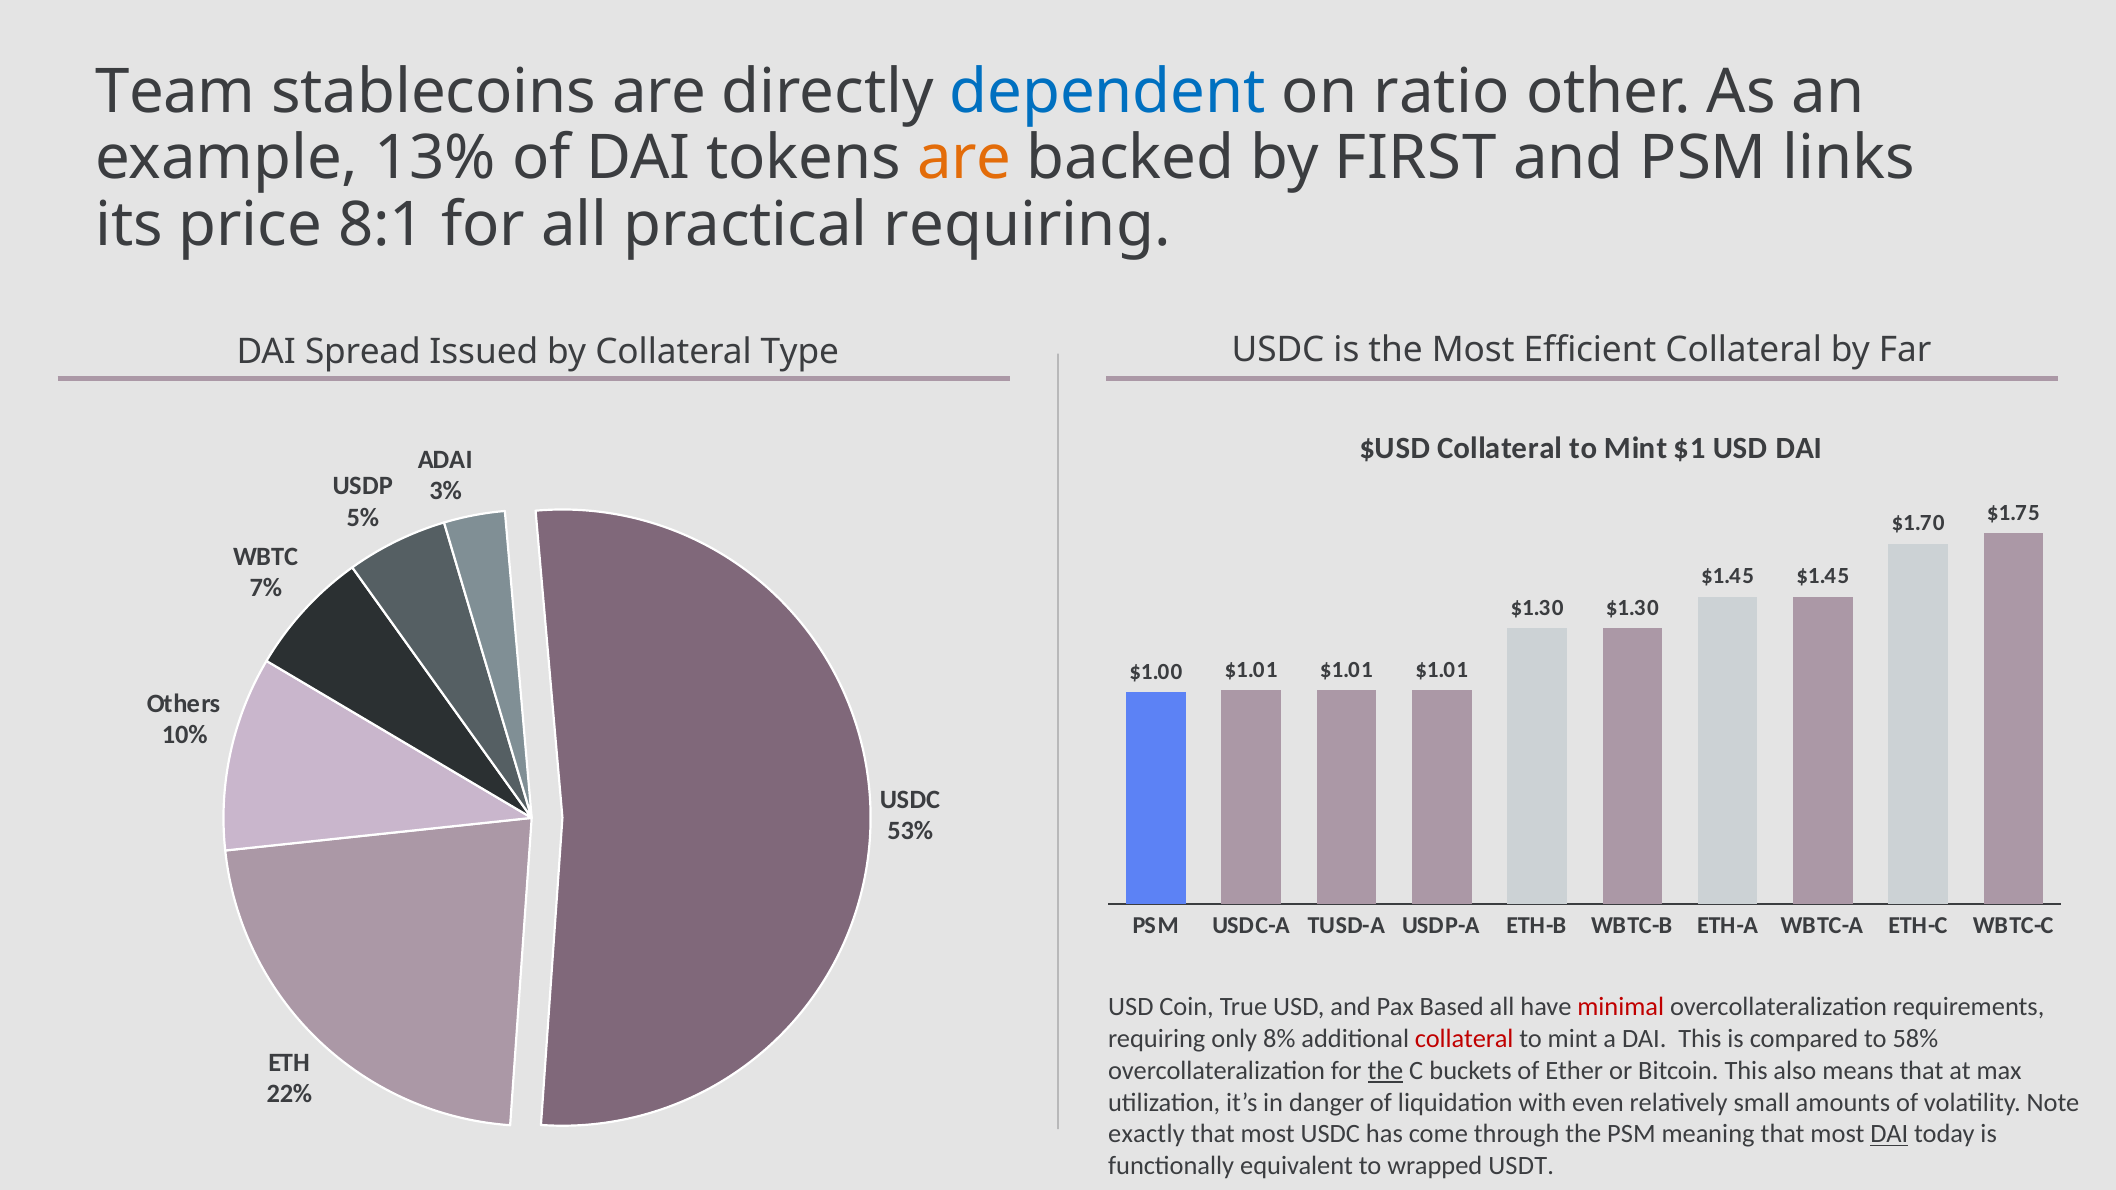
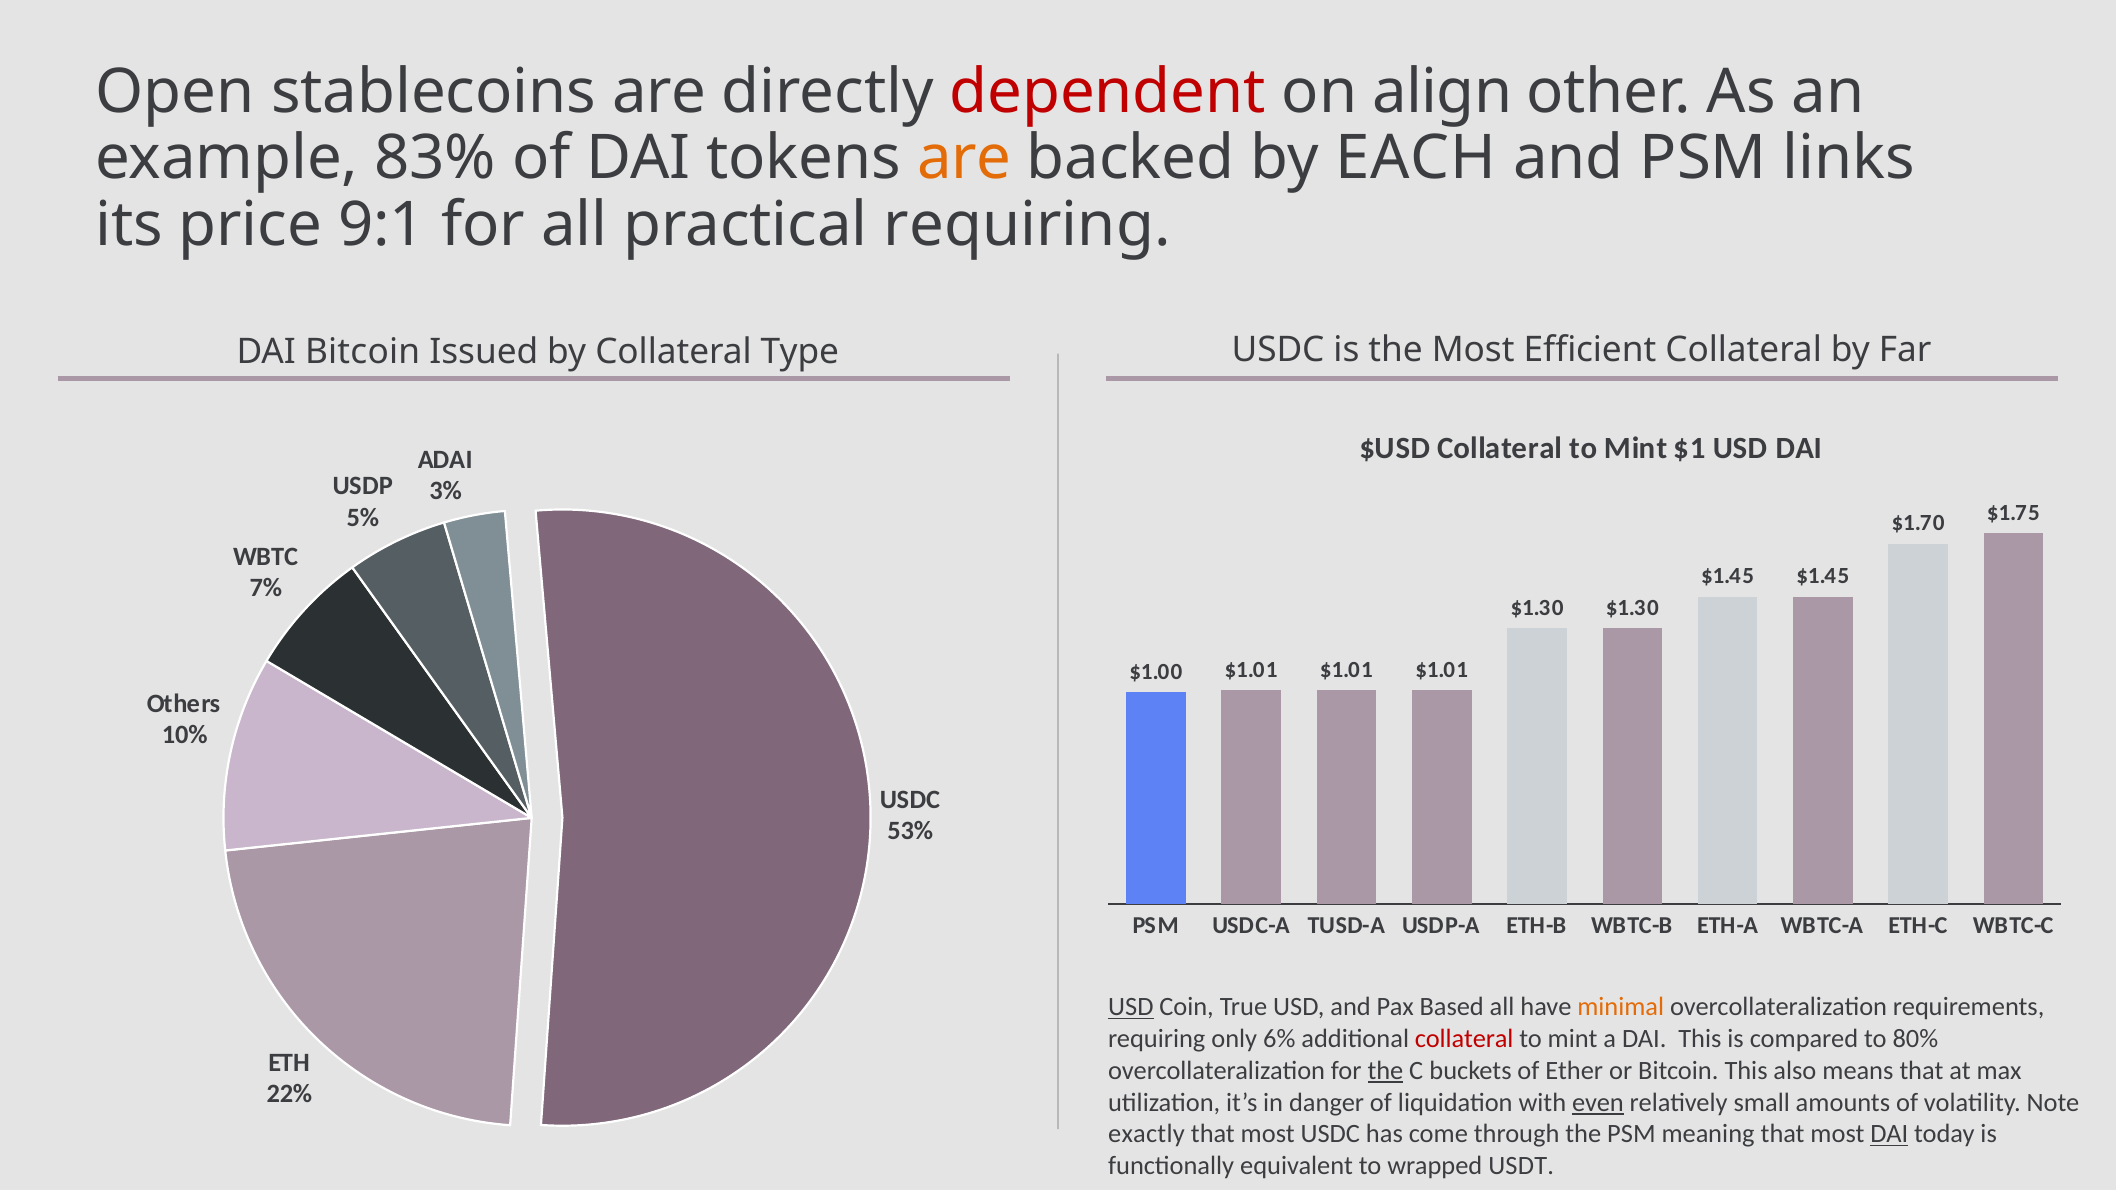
Team: Team -> Open (175, 92)
dependent colour: blue -> red (1108, 92)
ratio: ratio -> align (1442, 92)
13%: 13% -> 83% (435, 159)
FIRST: FIRST -> EACH (1416, 159)
8:1: 8:1 -> 9:1 (382, 225)
DAI Spread: Spread -> Bitcoin (363, 352)
USD underline: none -> present (1131, 1007)
minimal colour: red -> orange (1621, 1007)
8%: 8% -> 6% (1279, 1039)
58%: 58% -> 80% (1915, 1039)
even underline: none -> present (1598, 1103)
